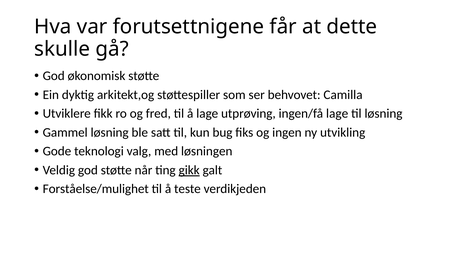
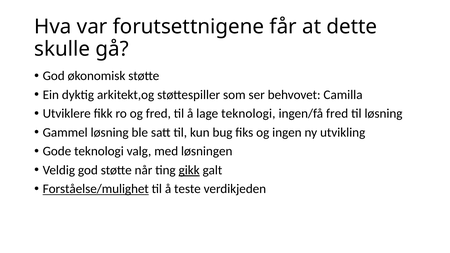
lage utprøving: utprøving -> teknologi (248, 114)
ingen/få lage: lage -> fred (337, 114)
Forståelse/mulighet underline: none -> present (96, 189)
